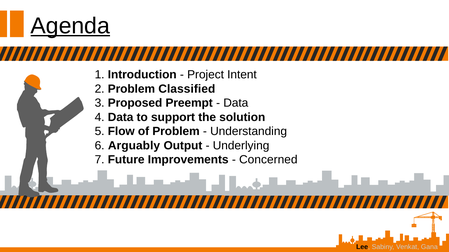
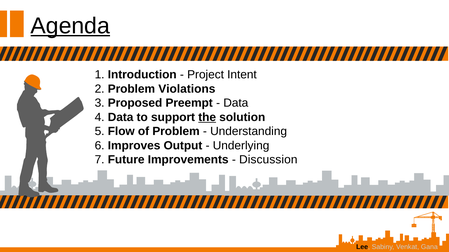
Classified: Classified -> Violations (187, 89)
the underline: none -> present (207, 117)
Arguably: Arguably -> Improves (134, 146)
Concerned: Concerned -> Discussion (268, 160)
